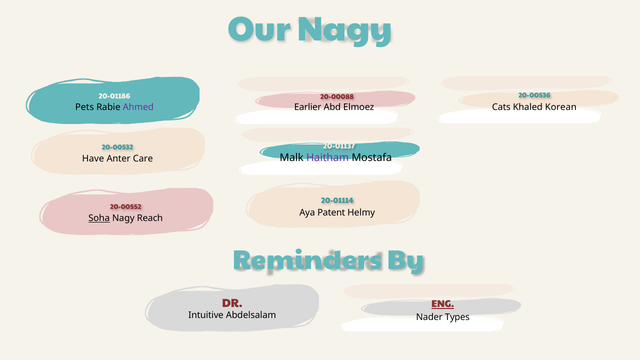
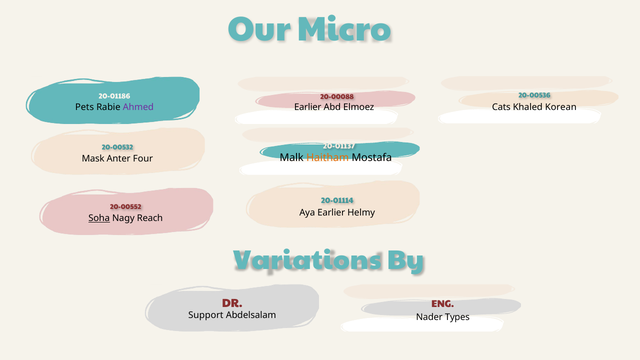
Our Nagy: Nagy -> Micro (345, 30)
Haitham colour: purple -> orange (328, 158)
Have: Have -> Mask (93, 159)
Care: Care -> Four (143, 159)
Aya Patent: Patent -> Earlier (331, 212)
Reminders: Reminders -> Variations (307, 261)
ENG underline: present -> none (443, 304)
Intuitive: Intuitive -> Support (206, 315)
